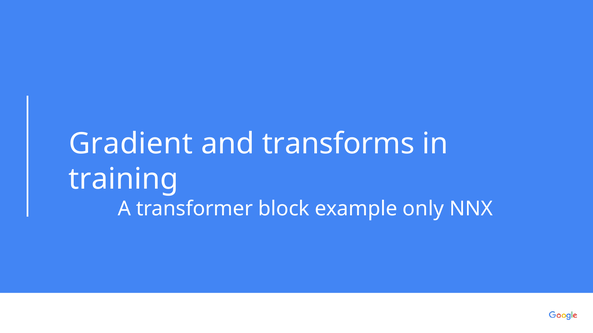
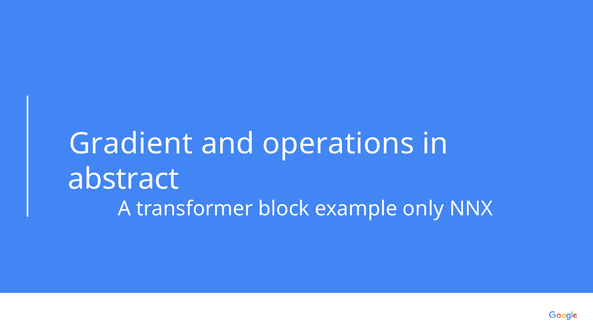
transforms: transforms -> operations (338, 144)
training: training -> abstract (123, 179)
